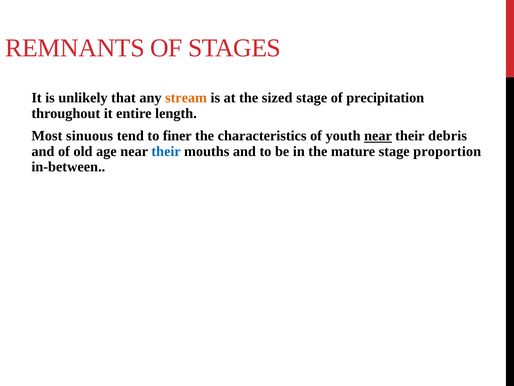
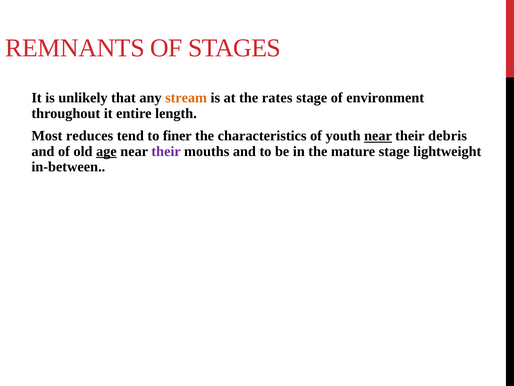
sized: sized -> rates (277, 98)
precipitation: precipitation -> environment (385, 98)
sinuous: sinuous -> reduces (90, 136)
age underline: none -> present (106, 151)
their colour: blue -> purple (166, 151)
proportion: proportion -> lightweight (447, 151)
